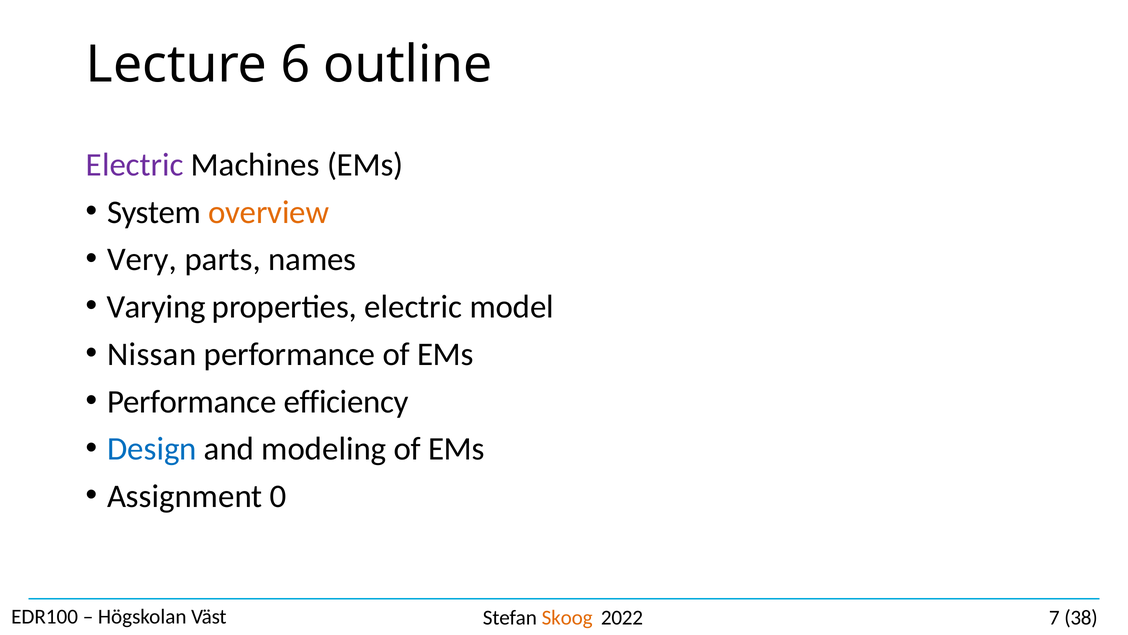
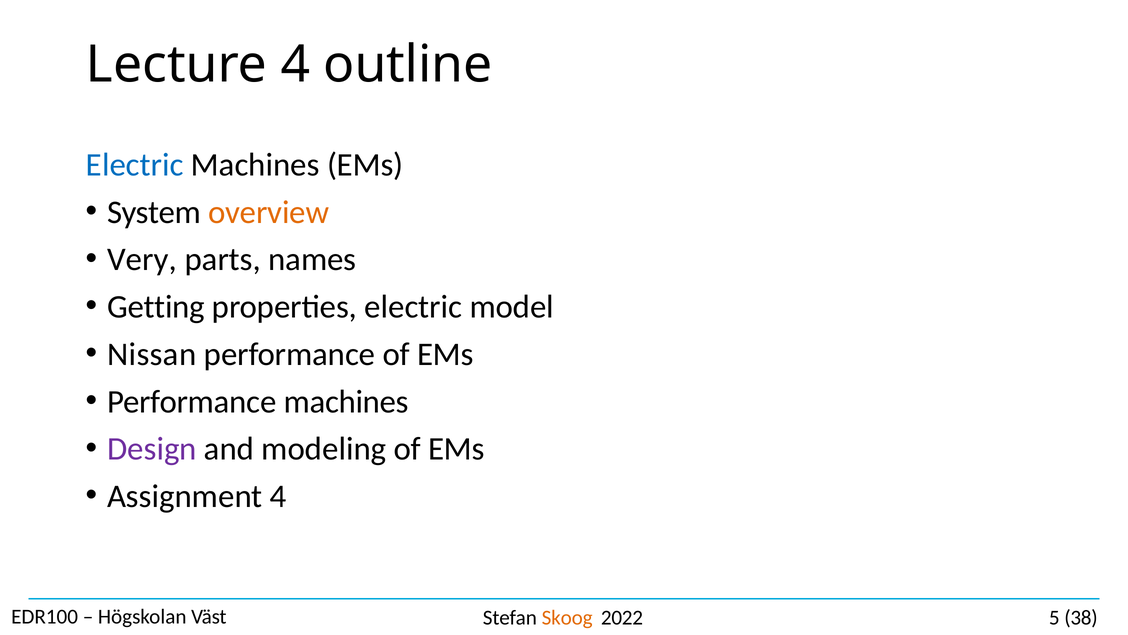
Lecture 6: 6 -> 4 (295, 65)
Electric colour: purple -> blue (135, 165)
Varying: Varying -> Getting (156, 307)
Performance efficiency: efficiency -> machines (346, 401)
Design colour: blue -> purple (152, 449)
Assignment 0: 0 -> 4 (278, 496)
7: 7 -> 5 (1054, 617)
